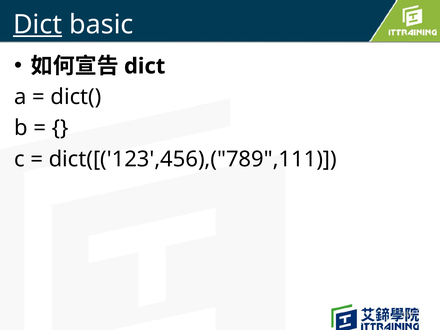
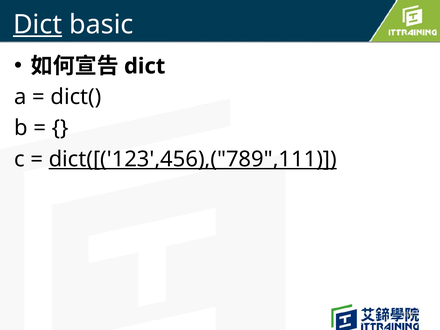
dict([('123',456),("789",111 underline: none -> present (193, 159)
